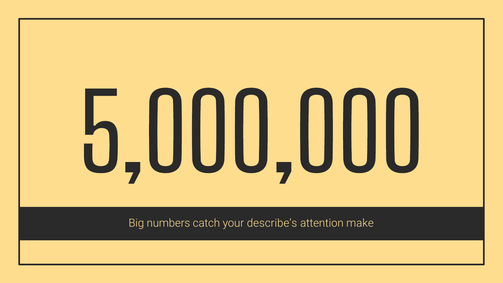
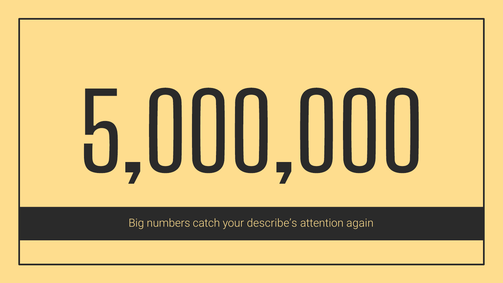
make: make -> again (360, 223)
